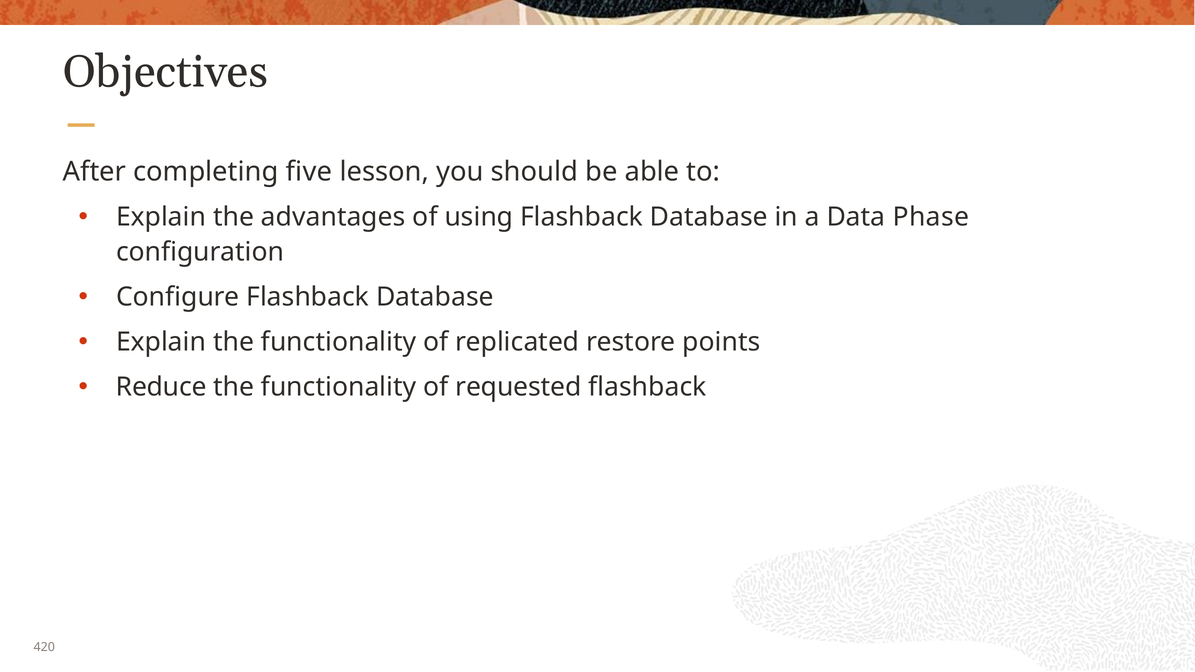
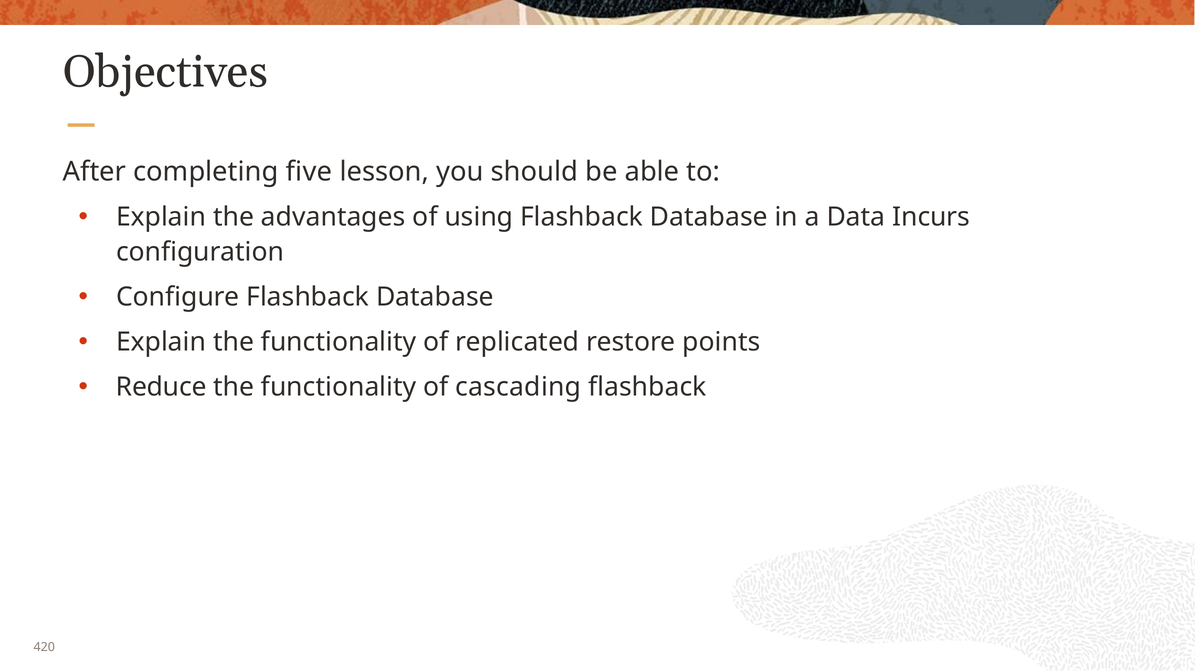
Phase: Phase -> Incurs (931, 217)
requested: requested -> cascading (518, 387)
